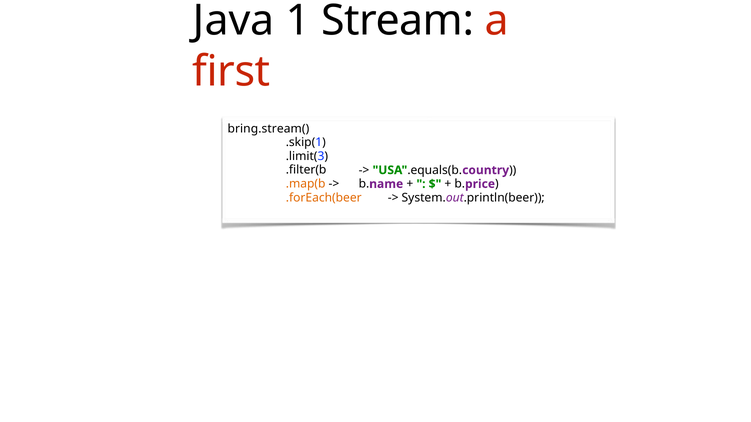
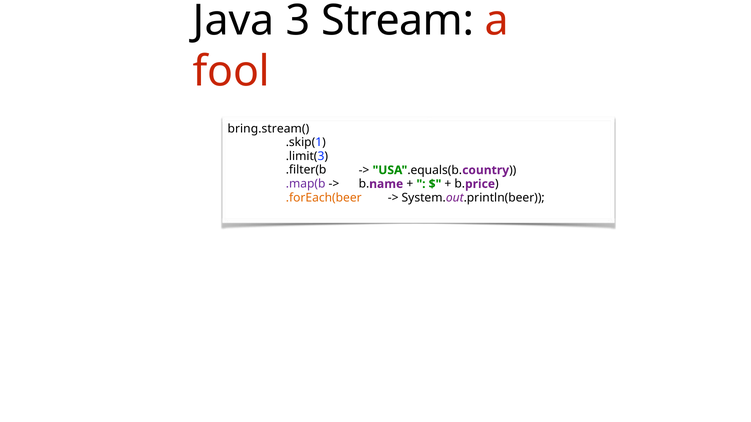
1: 1 -> 3 (298, 20)
first: first -> fool (231, 72)
.map(b colour: orange -> purple (306, 184)
